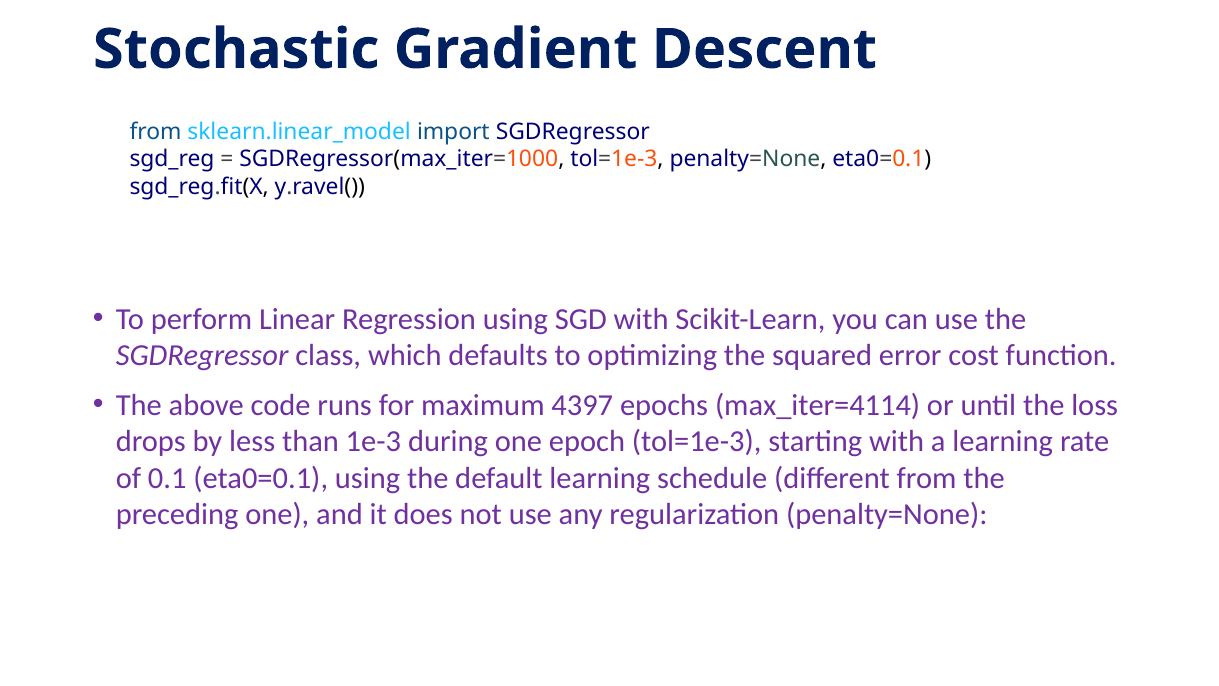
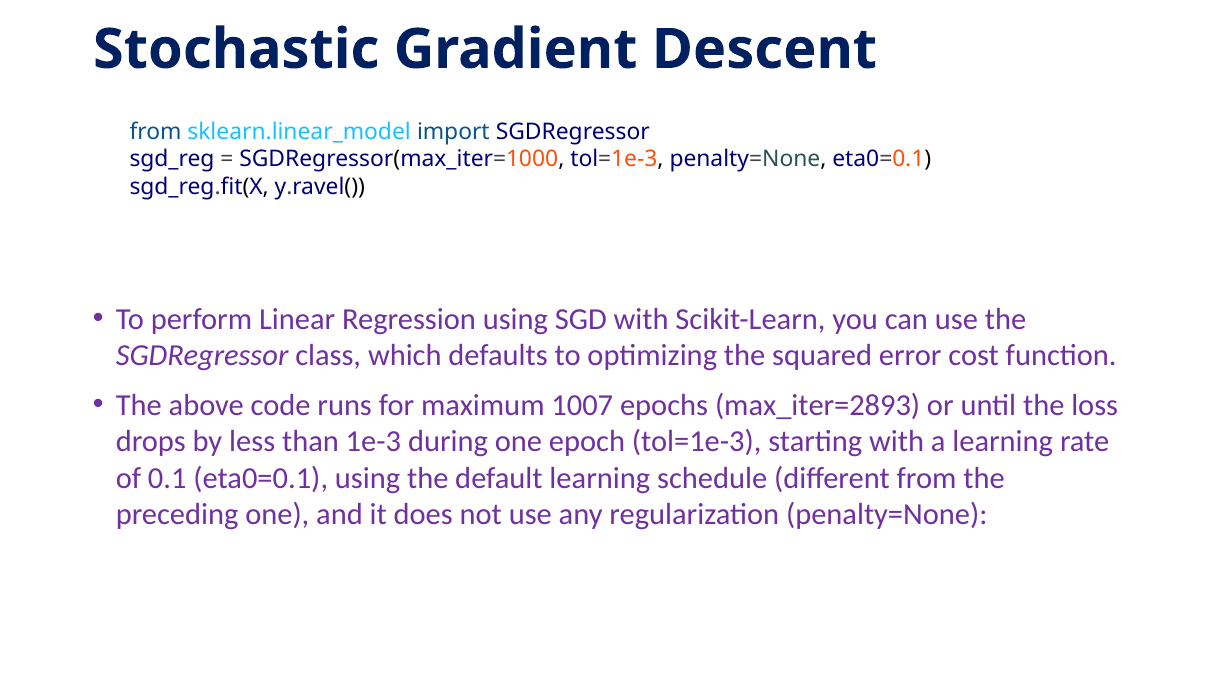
4397: 4397 -> 1007 (582, 405)
max_iter=4114: max_iter=4114 -> max_iter=2893 (818, 405)
